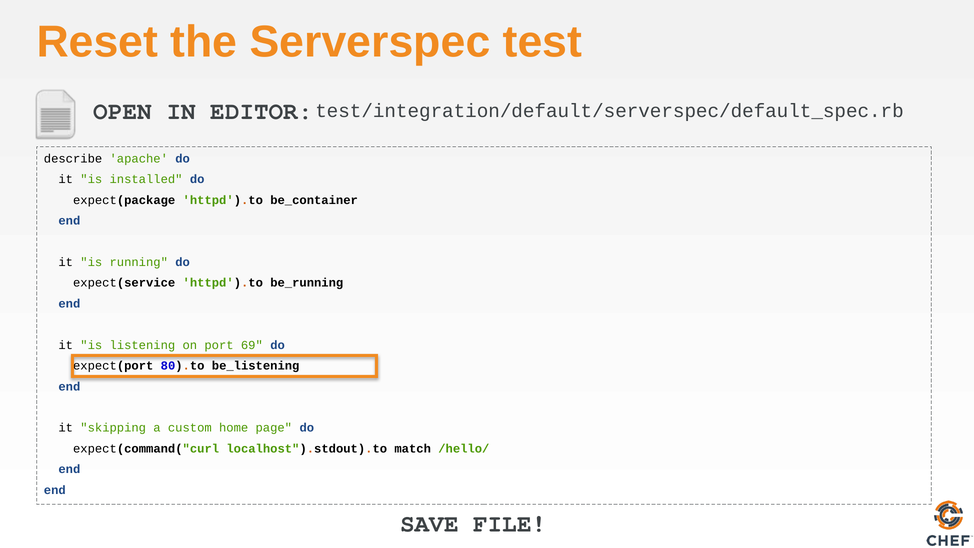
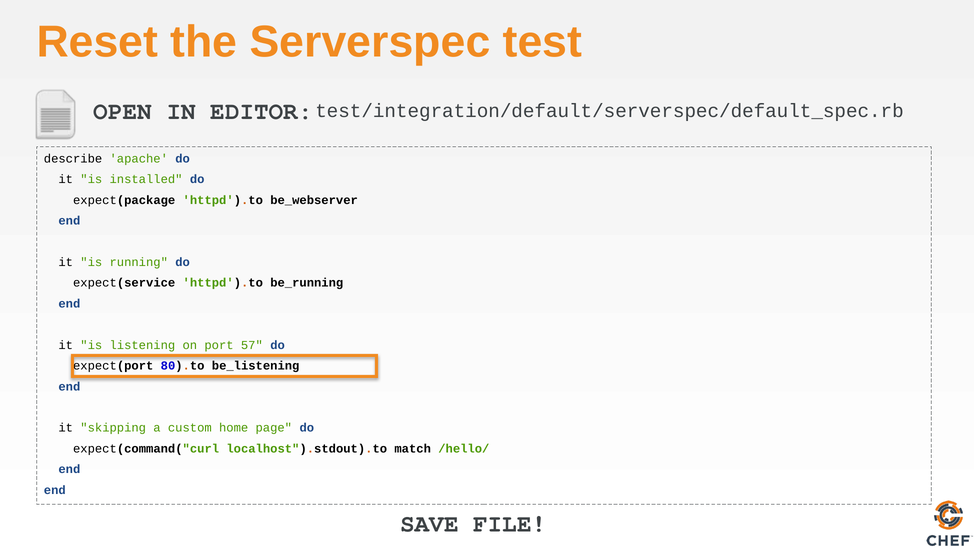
be_container: be_container -> be_webserver (314, 200)
69: 69 -> 57 (252, 345)
